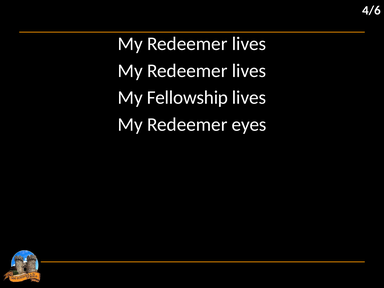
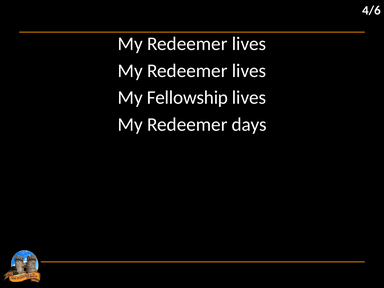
eyes: eyes -> days (249, 125)
